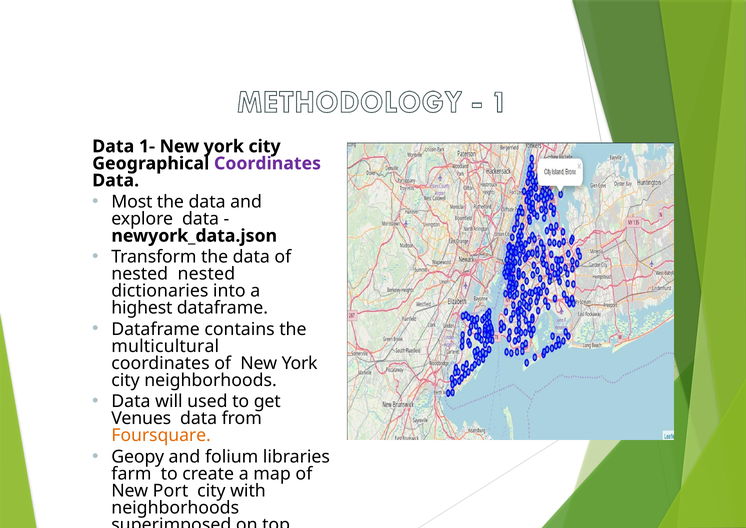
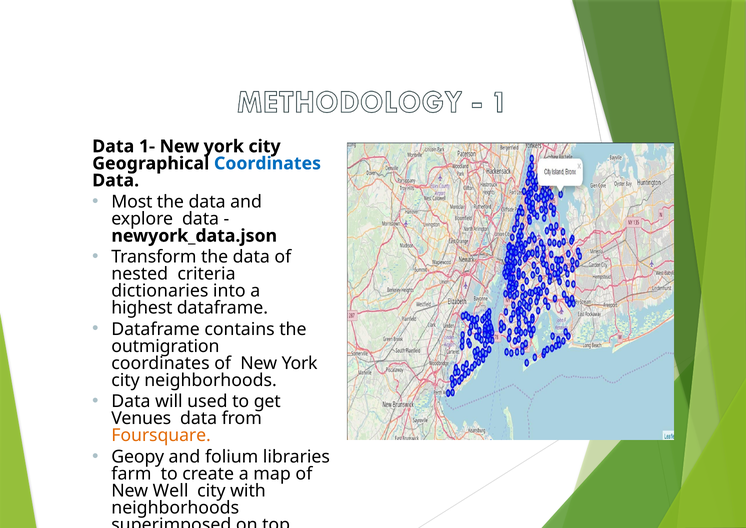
Coordinates colour: purple -> blue (267, 163)
nested nested: nested -> criteria (206, 274)
multicultural: multicultural -> outmigration (165, 346)
Port: Port -> Well (171, 490)
